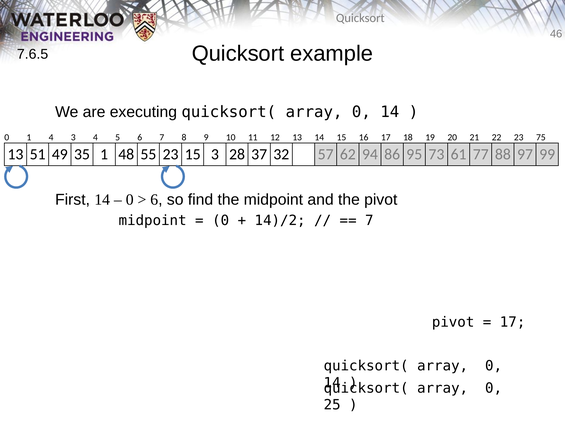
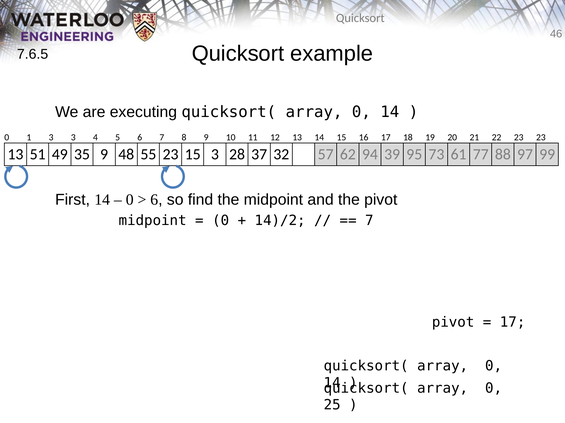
1 4: 4 -> 3 (51, 138)
23 75: 75 -> 23 (541, 138)
35 1: 1 -> 9 (104, 155)
86: 86 -> 39 (392, 155)
